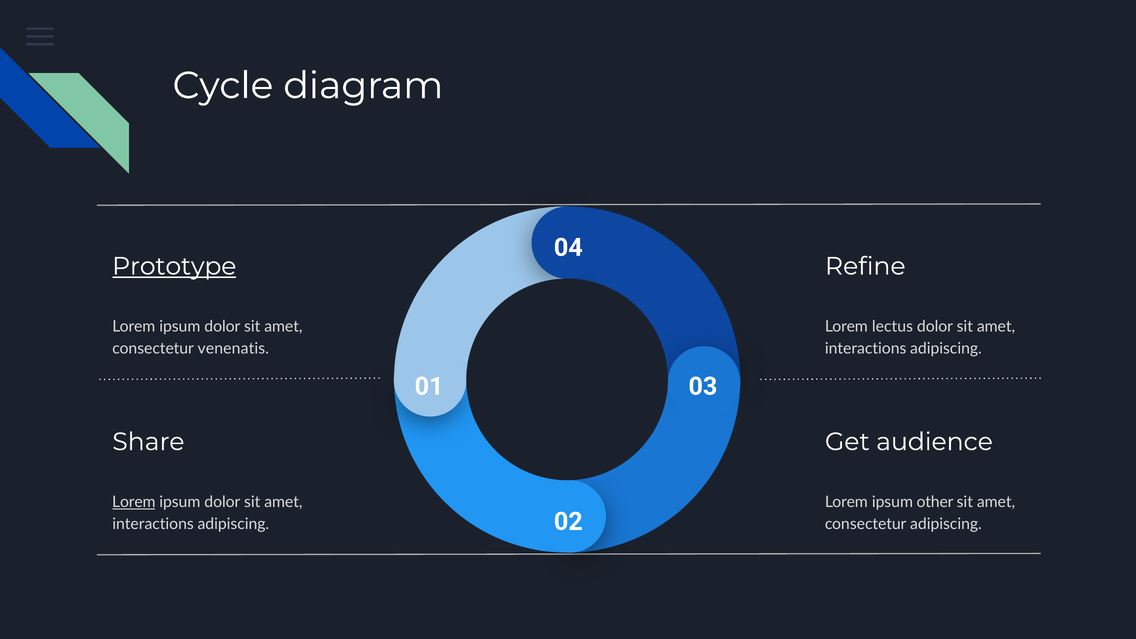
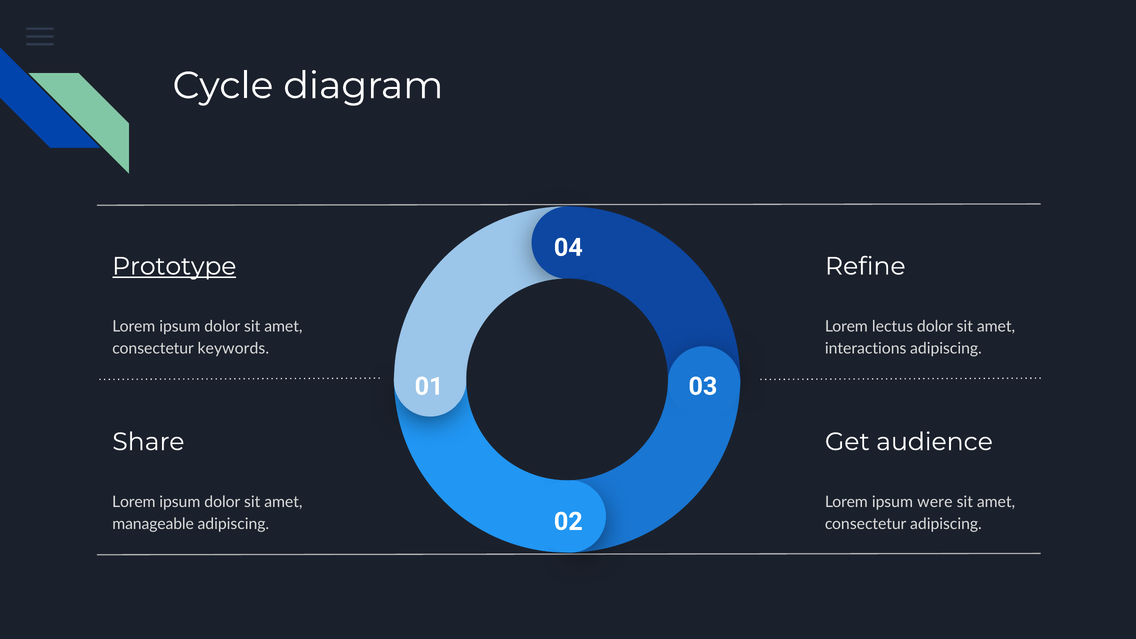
venenatis: venenatis -> keywords (233, 348)
Lorem underline: present -> none (134, 502)
other: other -> were (935, 502)
interactions: interactions -> manageable (153, 524)
